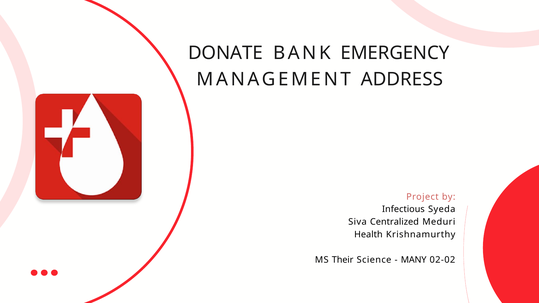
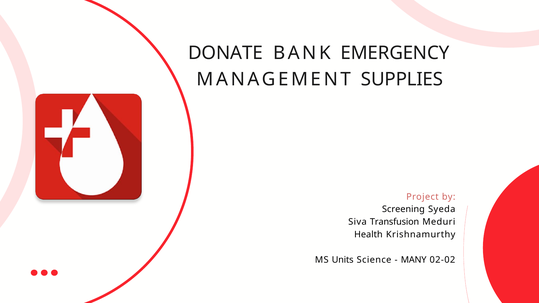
ADDRESS: ADDRESS -> SUPPLIES (402, 79)
Infectious: Infectious -> Screening (403, 209)
Centralized: Centralized -> Transfusion (395, 222)
Their: Their -> Units (343, 260)
